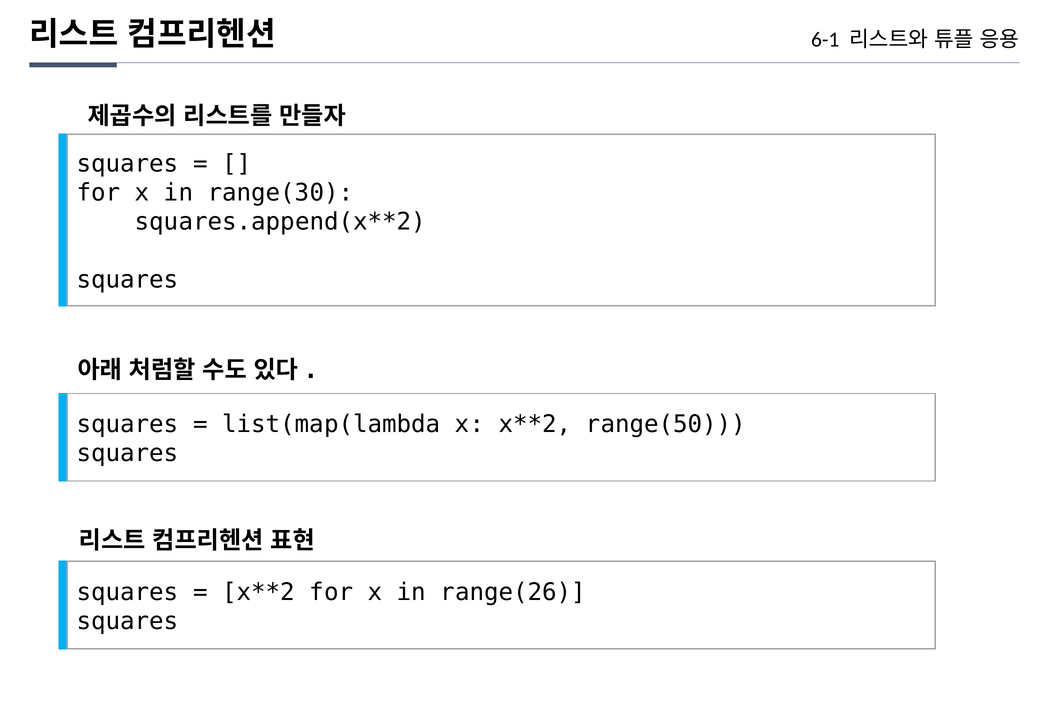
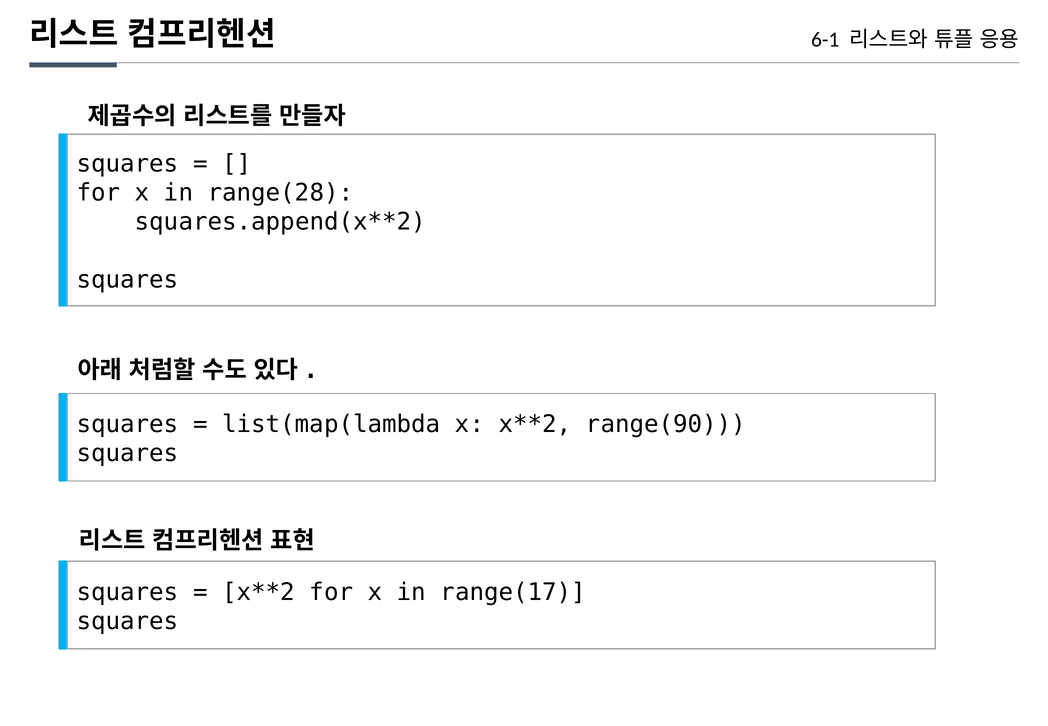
range(30: range(30 -> range(28 (280, 193)
range(50: range(50 -> range(90 (666, 424)
range(26: range(26 -> range(17 (513, 592)
